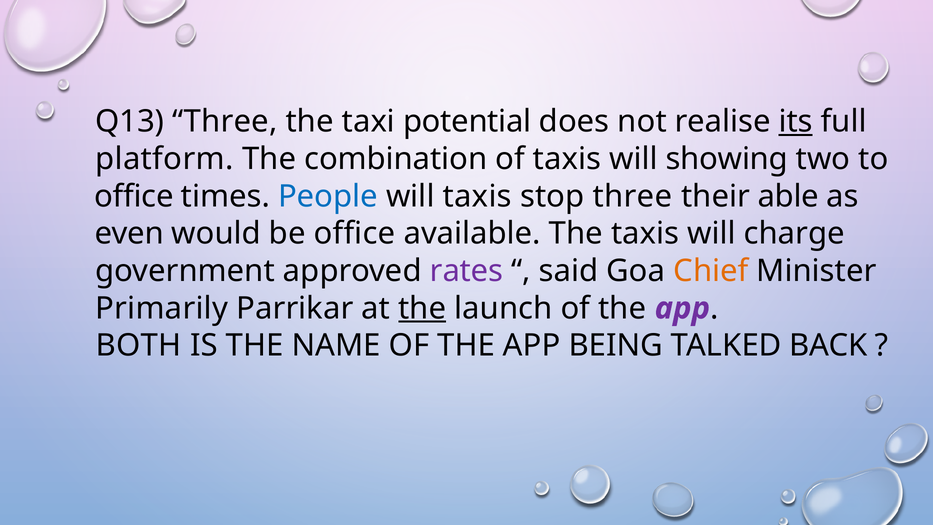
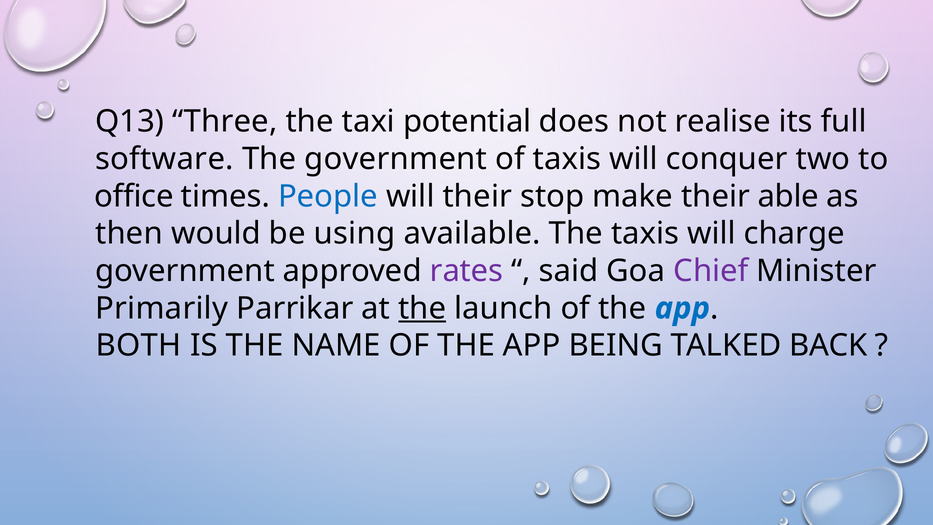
its underline: present -> none (796, 122)
platform: platform -> software (164, 159)
The combination: combination -> government (396, 159)
showing: showing -> conquer (727, 159)
will taxis: taxis -> their (477, 196)
stop three: three -> make (633, 196)
even: even -> then (129, 234)
be office: office -> using (354, 234)
Chief colour: orange -> purple (711, 271)
app colour: purple -> blue (682, 308)
